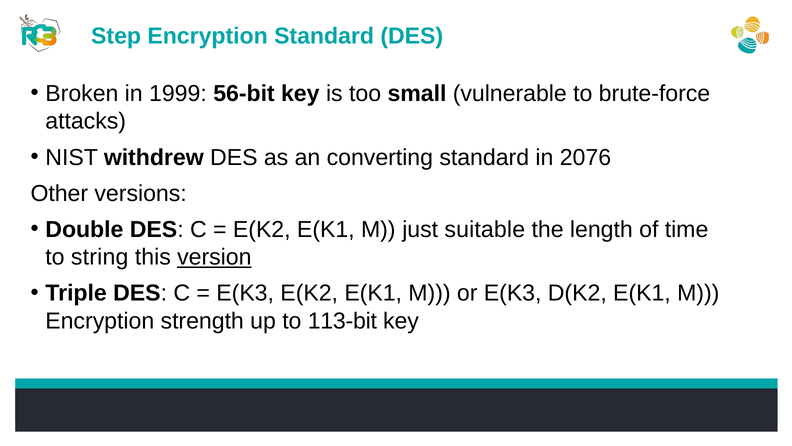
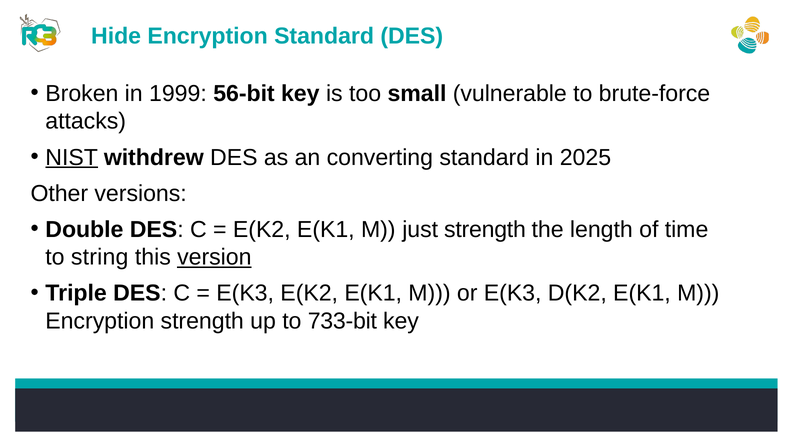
Step: Step -> Hide (116, 36)
NIST underline: none -> present (72, 157)
2076: 2076 -> 2025 (585, 157)
just suitable: suitable -> strength (485, 229)
113-bit: 113-bit -> 733-bit (342, 321)
